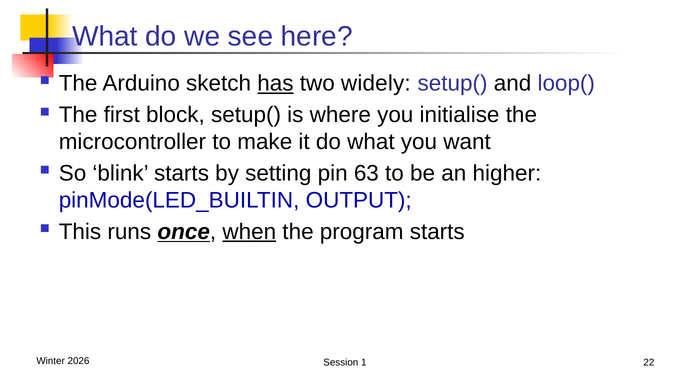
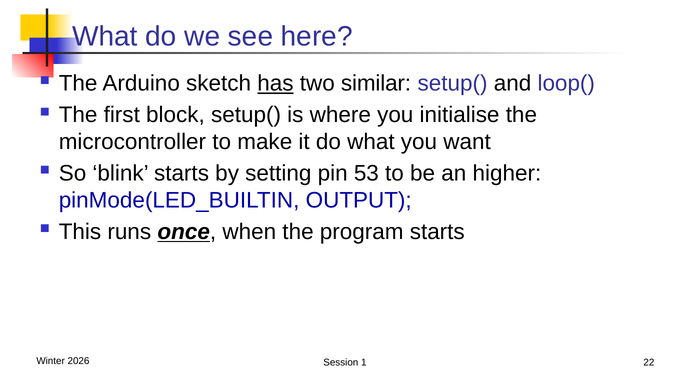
widely: widely -> similar (376, 83)
63: 63 -> 53 (366, 173)
when underline: present -> none (249, 232)
